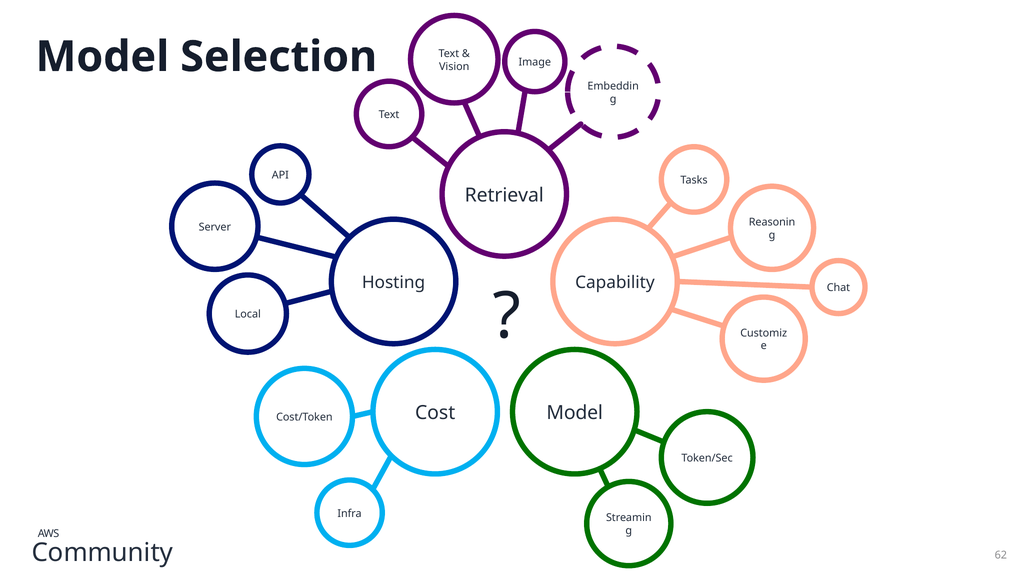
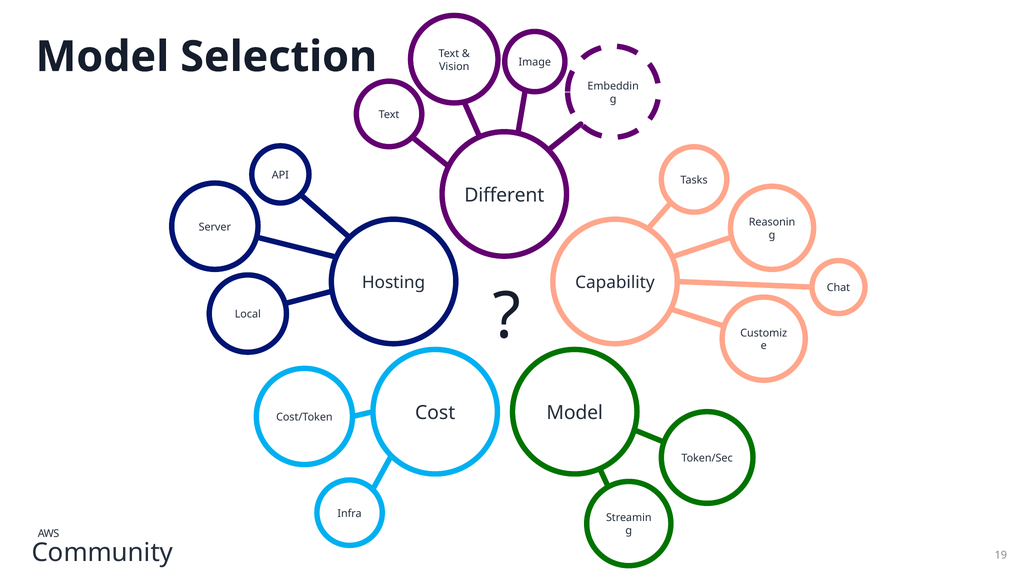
Retrieval: Retrieval -> Different (504, 195)
62: 62 -> 19 (1001, 555)
